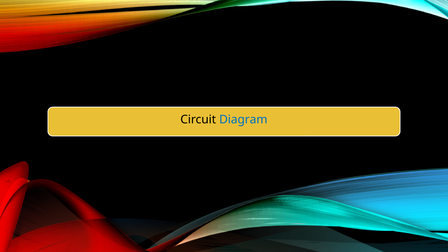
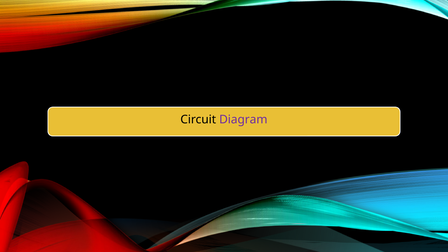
Diagram colour: blue -> purple (243, 120)
